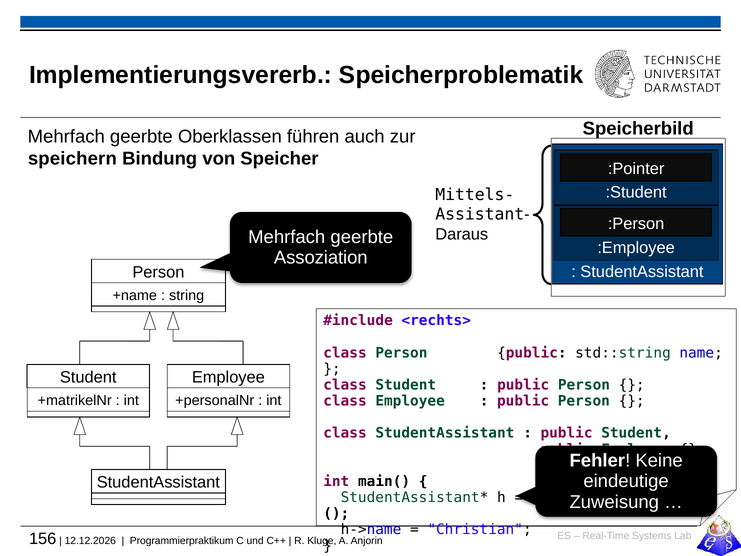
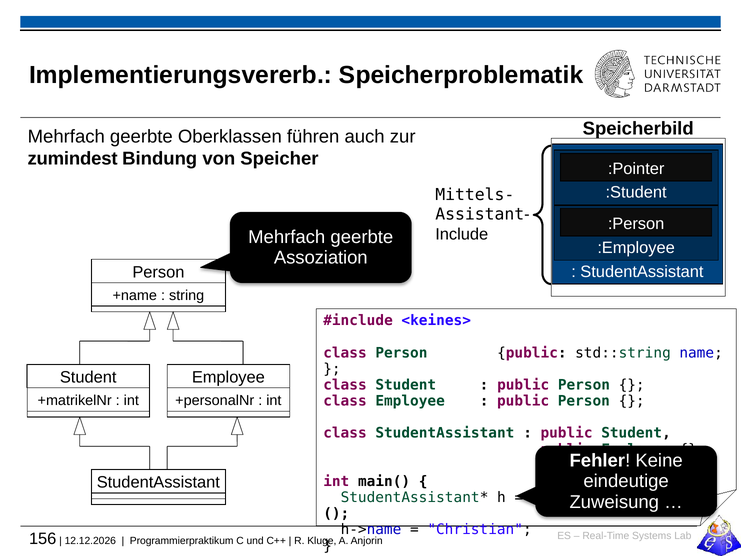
speichern: speichern -> zumindest (73, 159)
Daraus: Daraus -> Include (462, 234)
<rechts>: <rechts> -> <keines> (436, 320)
